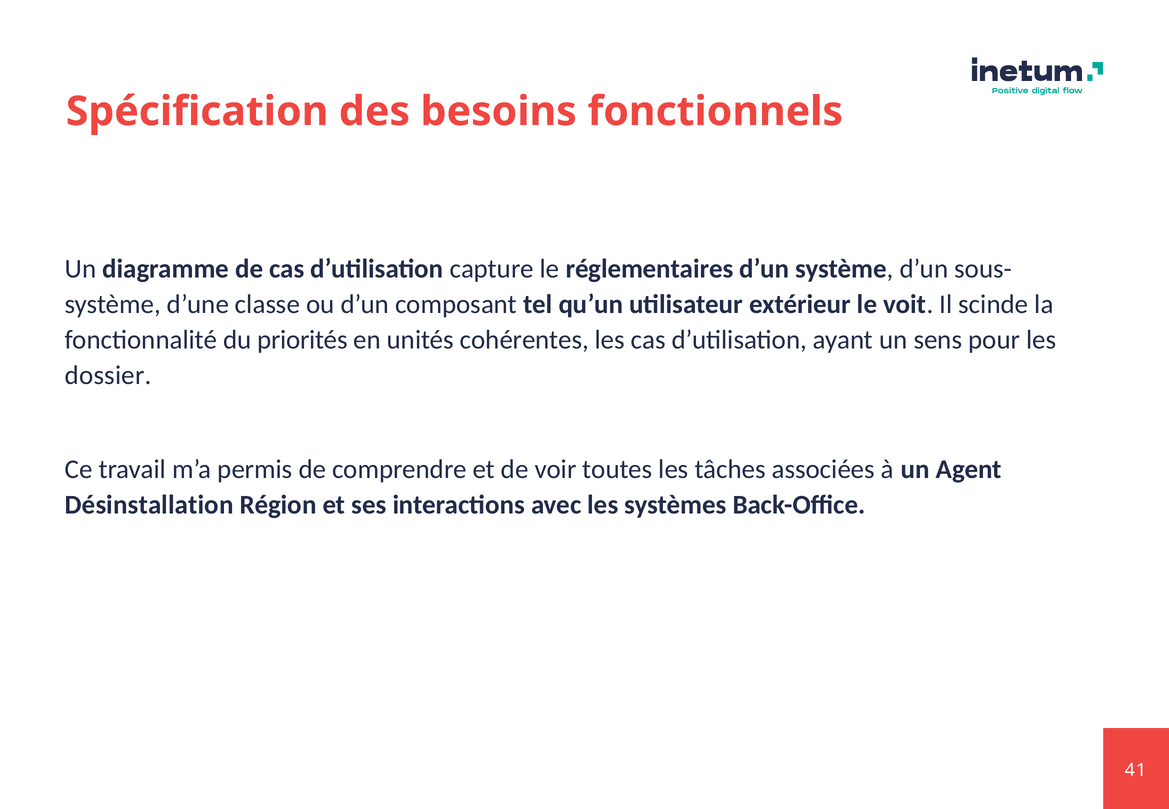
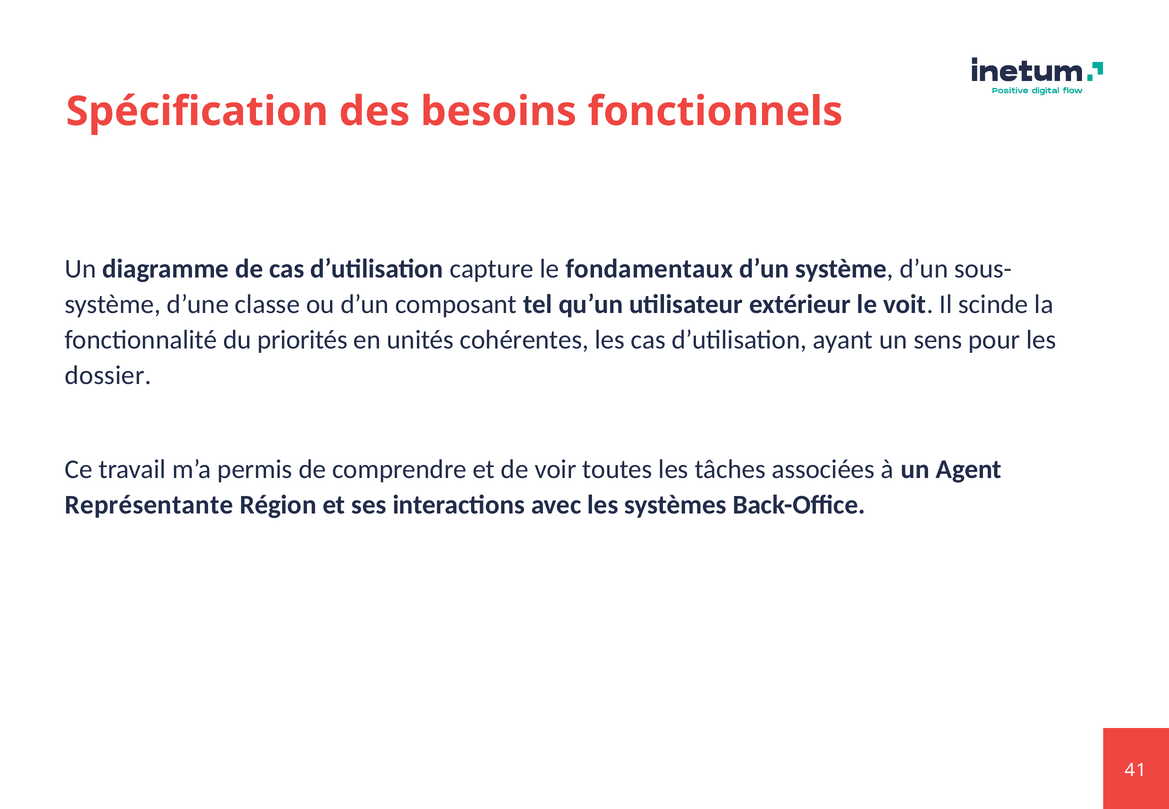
réglementaires: réglementaires -> fondamentaux (649, 269)
Désinstallation: Désinstallation -> Représentante (149, 505)
